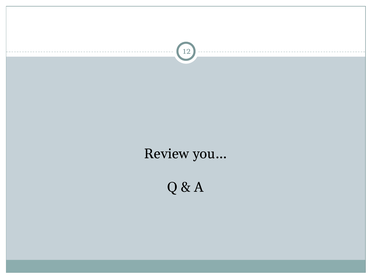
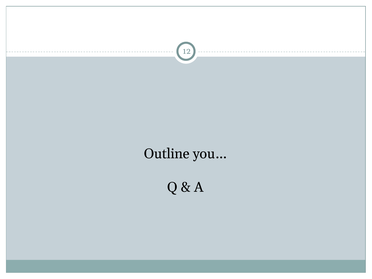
Review: Review -> Outline (167, 154)
